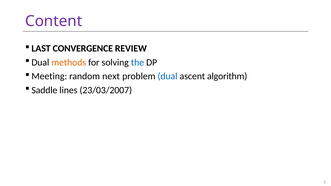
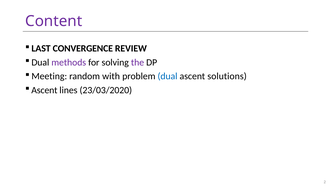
methods colour: orange -> purple (69, 62)
the colour: blue -> purple (138, 62)
next: next -> with (111, 76)
algorithm: algorithm -> solutions (227, 76)
Saddle: Saddle -> Ascent (44, 90)
23/03/2007: 23/03/2007 -> 23/03/2020 (106, 90)
